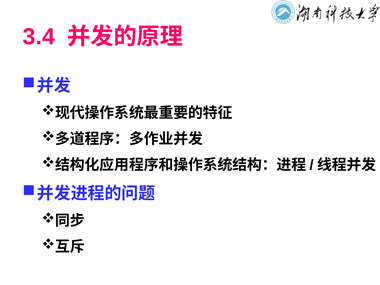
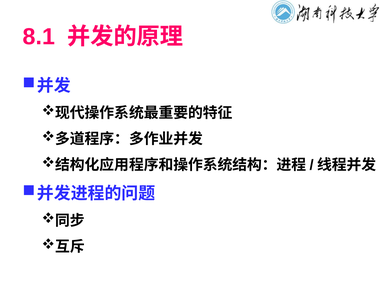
3.4: 3.4 -> 8.1 (39, 37)
